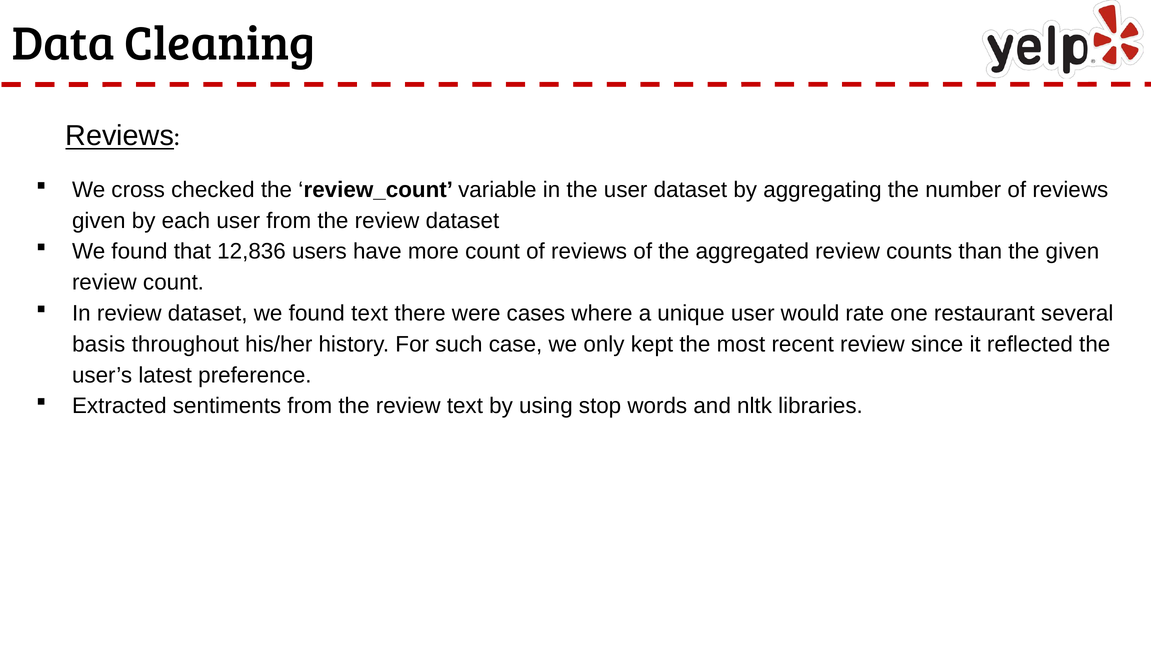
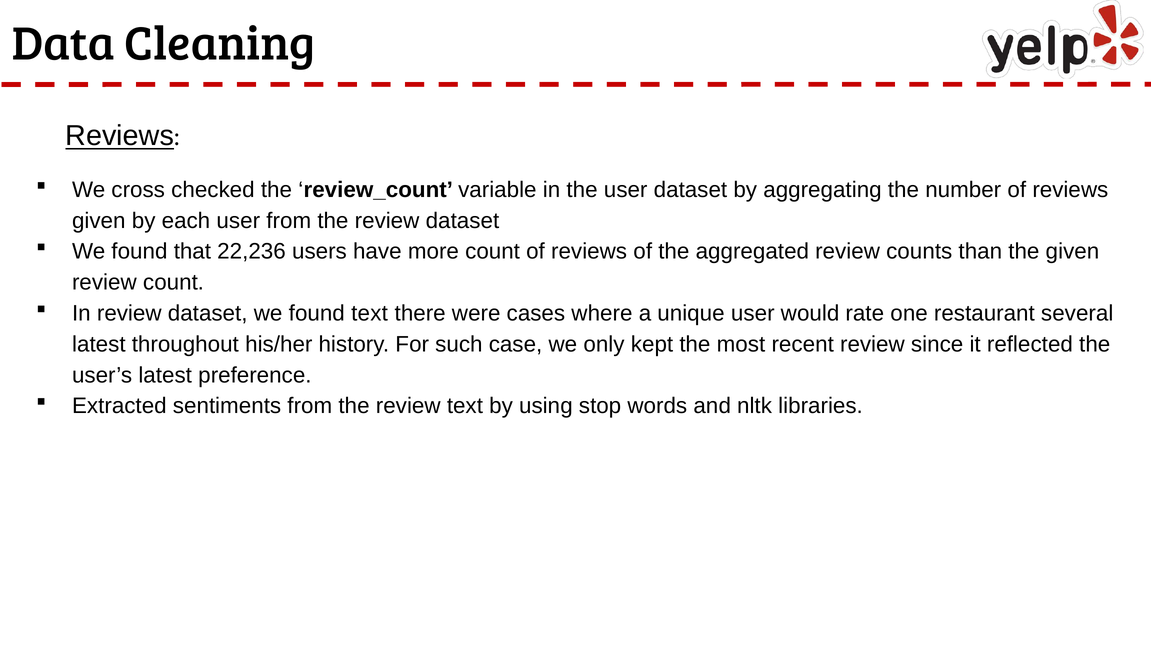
12,836: 12,836 -> 22,236 (252, 251)
basis: basis -> latest (99, 344)
